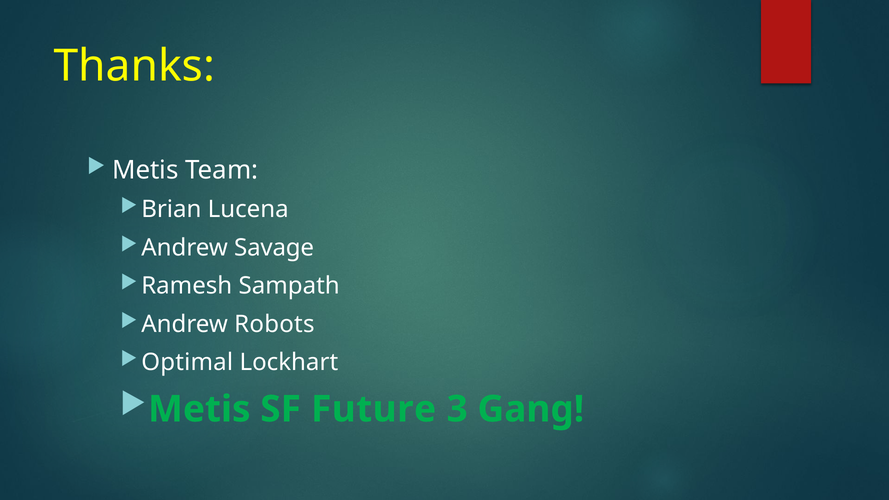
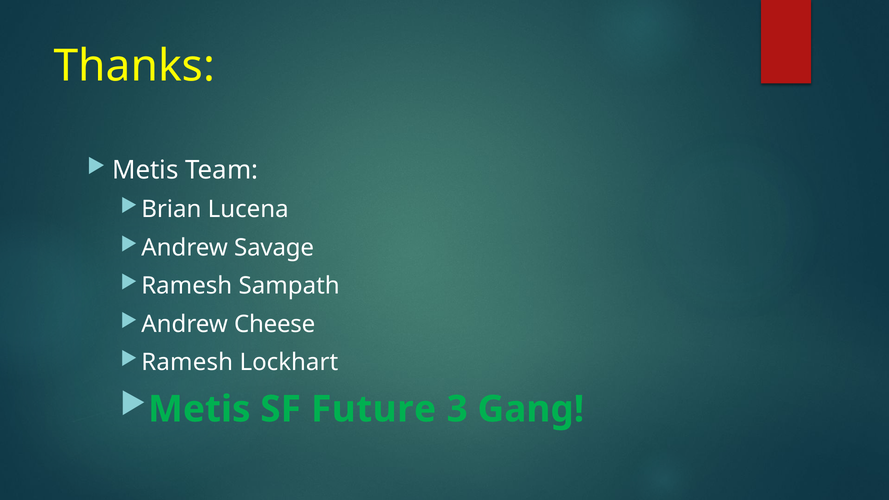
Robots: Robots -> Cheese (275, 324)
Optimal: Optimal -> Ramesh (187, 362)
